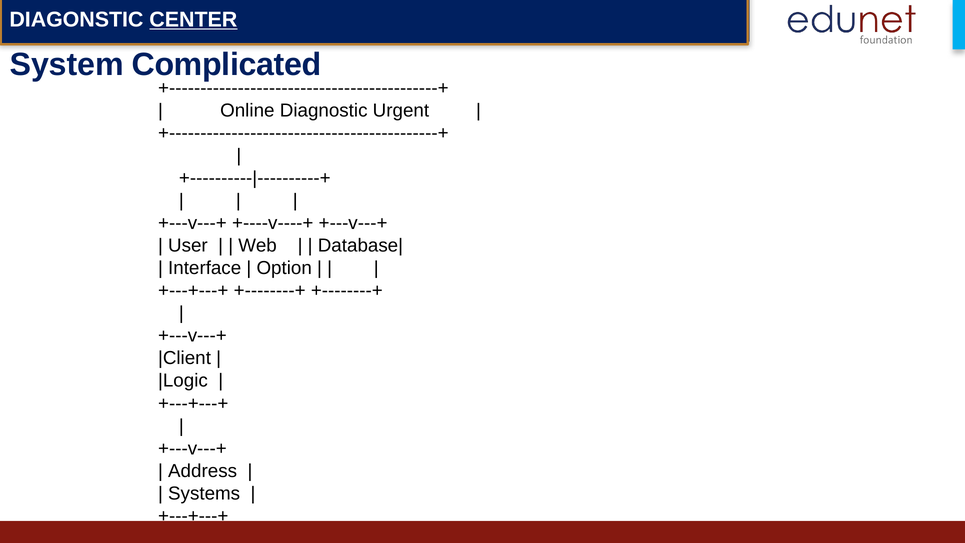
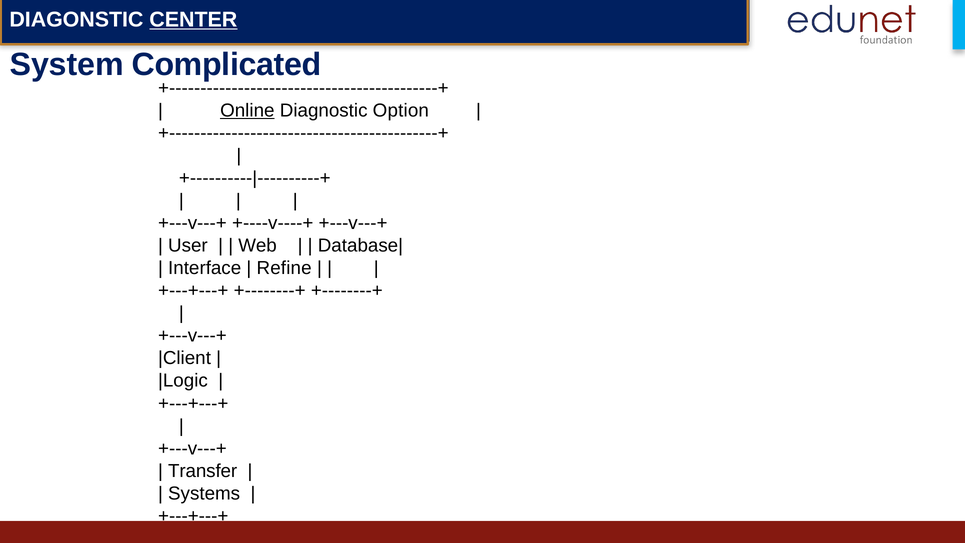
Online underline: none -> present (247, 110)
Urgent: Urgent -> Option (401, 110)
Option: Option -> Refine (284, 268)
Address: Address -> Transfer (203, 471)
